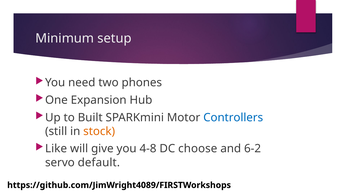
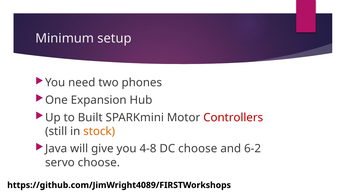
Controllers colour: blue -> red (233, 118)
Like: Like -> Java (56, 149)
servo default: default -> choose (99, 163)
